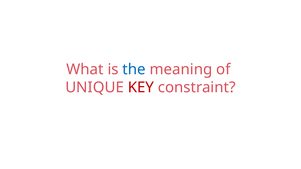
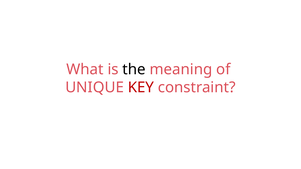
the colour: blue -> black (134, 70)
